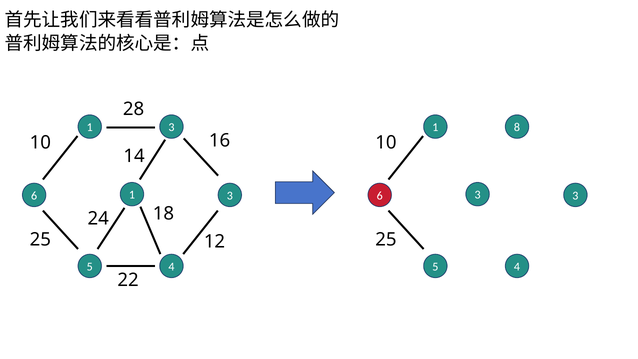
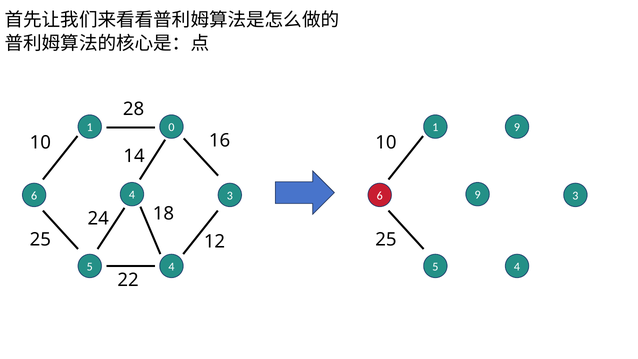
1 3: 3 -> 0 (171, 127)
1 8: 8 -> 9 (517, 127)
6 1: 1 -> 4 (132, 195)
6 3: 3 -> 9 (478, 195)
